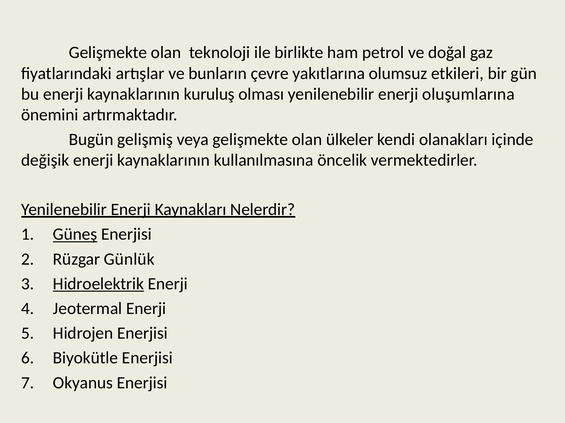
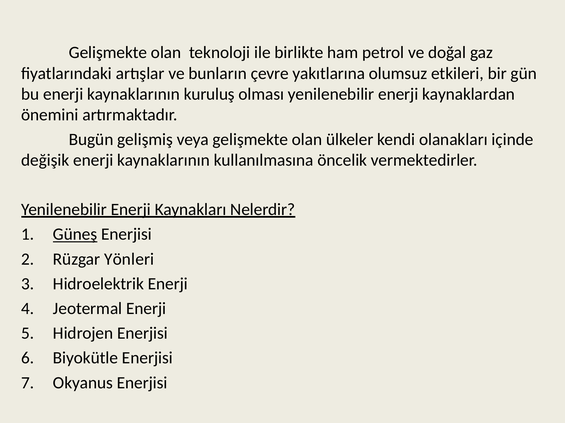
oluşumlarına: oluşumlarına -> kaynaklardan (469, 94)
Günlük: Günlük -> Yönleri (129, 259)
Hidroelektrik underline: present -> none (98, 284)
